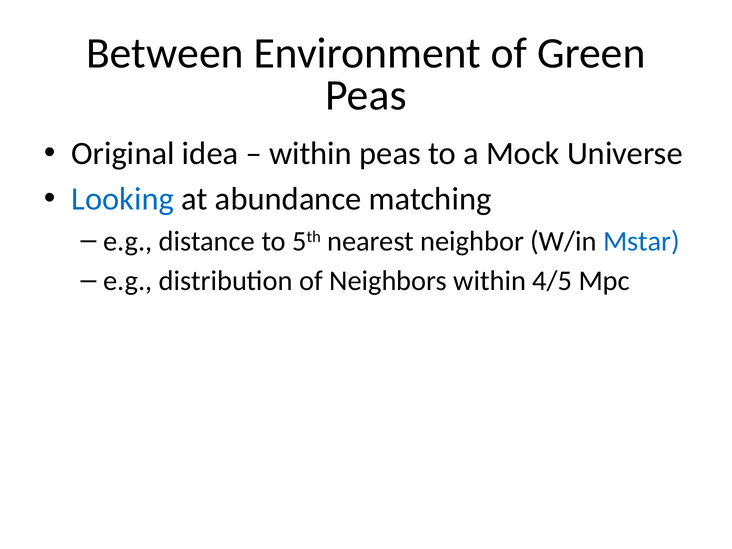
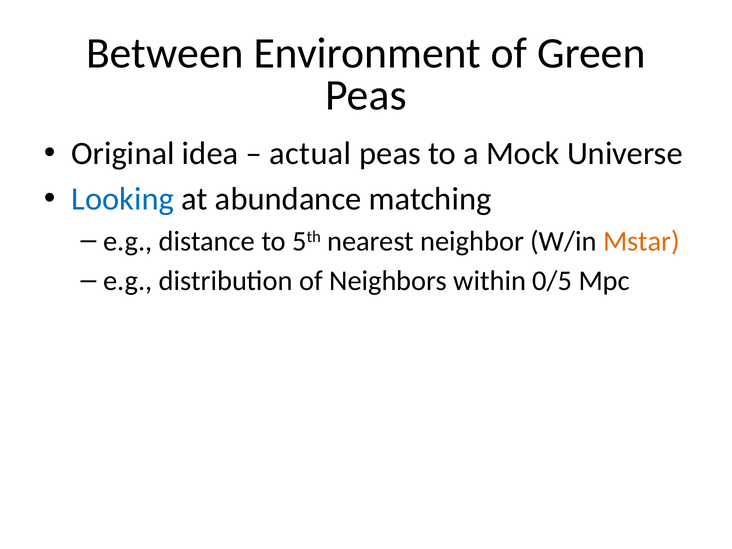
within: within -> actual (310, 154)
Mstar colour: blue -> orange (641, 241)
4/5: 4/5 -> 0/5 (552, 281)
